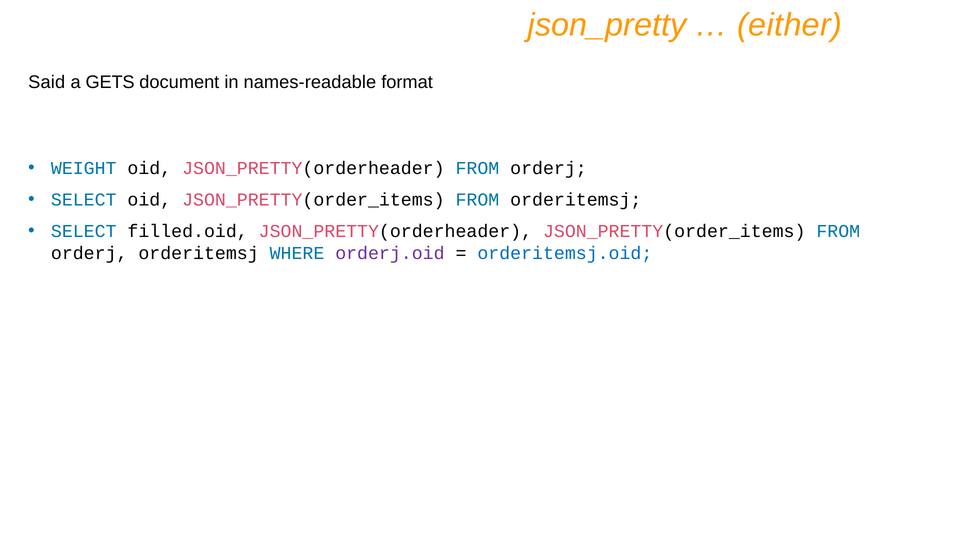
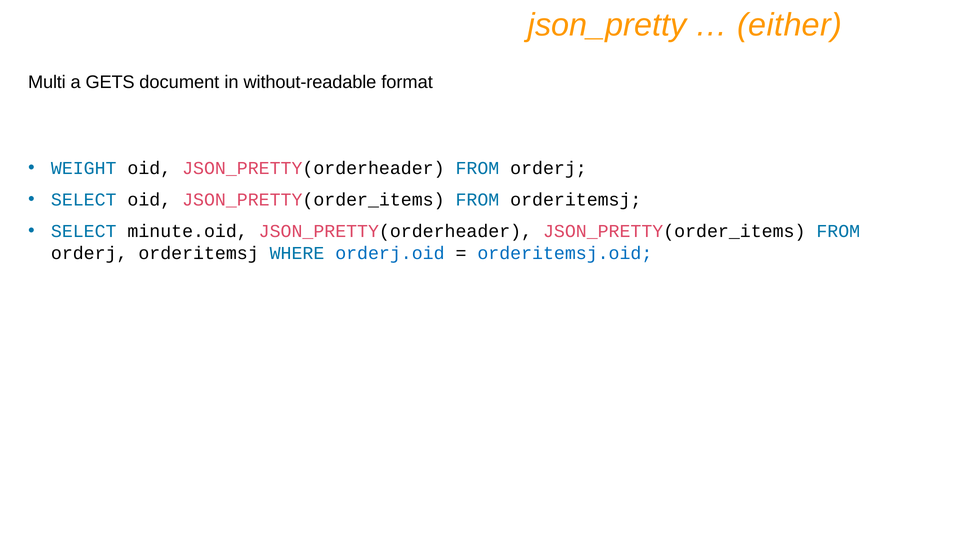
Said: Said -> Multi (47, 83)
names-readable: names-readable -> without-readable (310, 83)
filled.oid: filled.oid -> minute.oid (188, 232)
orderj.oid colour: purple -> blue (390, 254)
